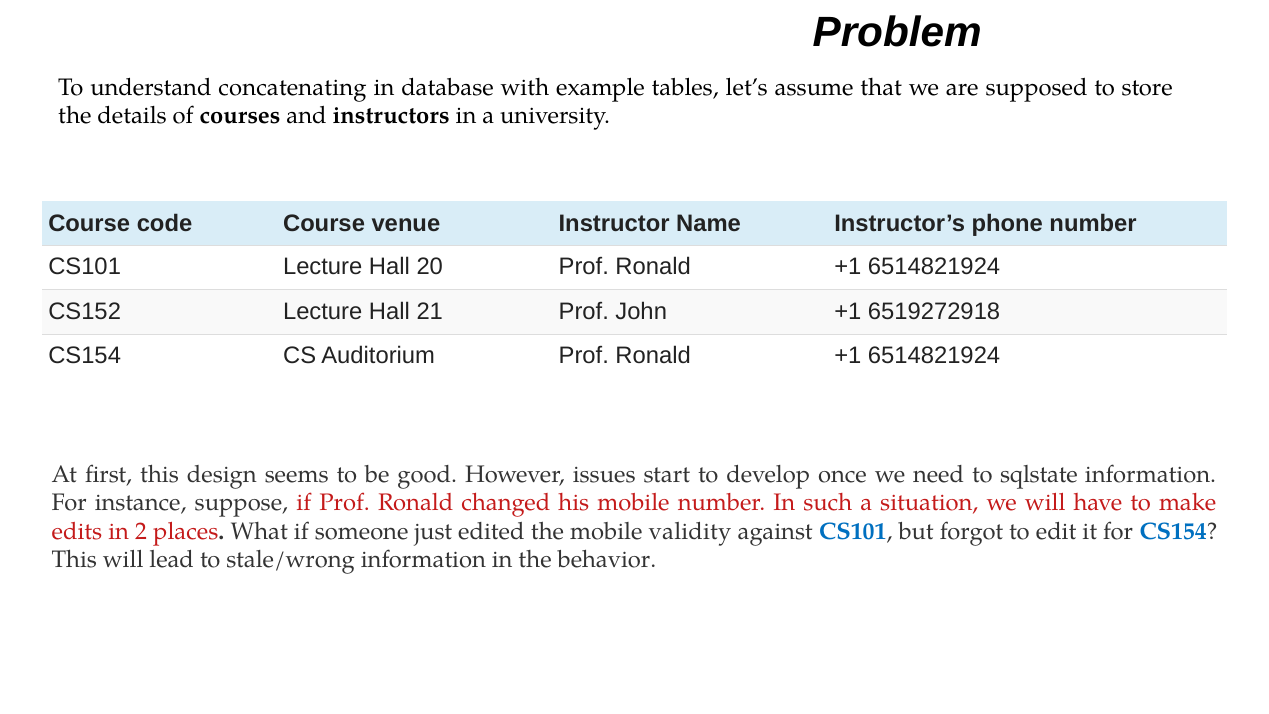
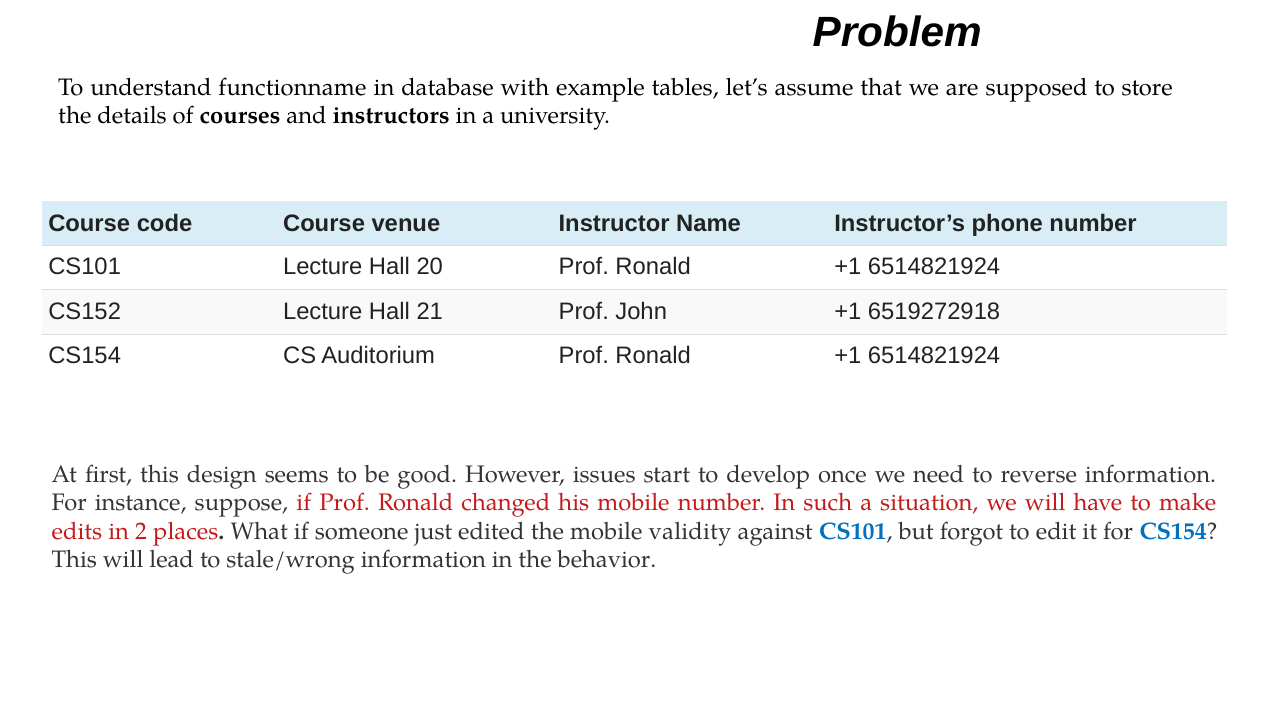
concatenating: concatenating -> functionname (292, 88)
sqlstate: sqlstate -> reverse (1039, 474)
